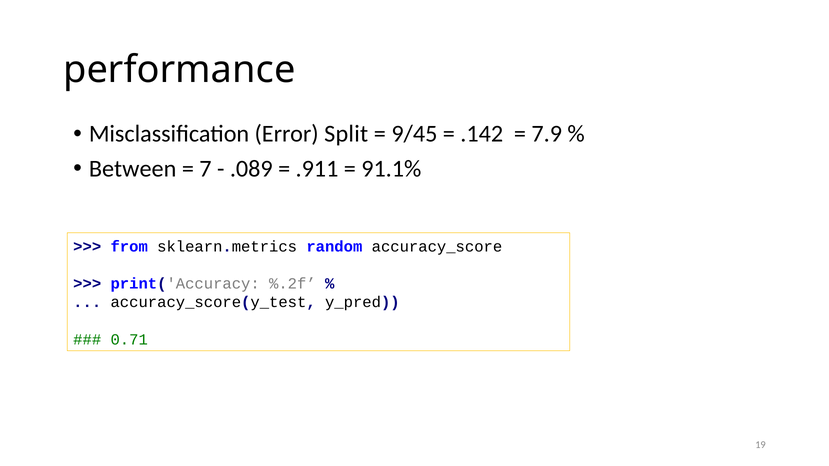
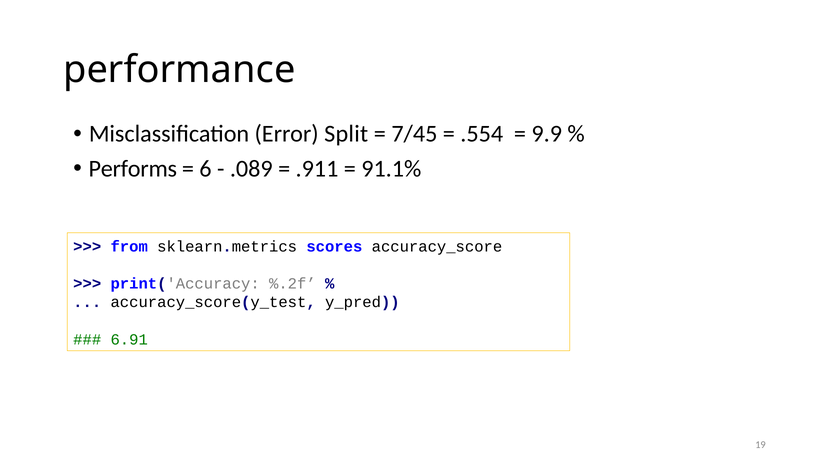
9/45: 9/45 -> 7/45 (414, 134)
.142: .142 -> .554 (482, 134)
7.9: 7.9 -> 9.9 (547, 134)
Between: Between -> Performs (133, 169)
7: 7 -> 6 (205, 169)
random: random -> scores (334, 247)
0.71: 0.71 -> 6.91 (129, 340)
